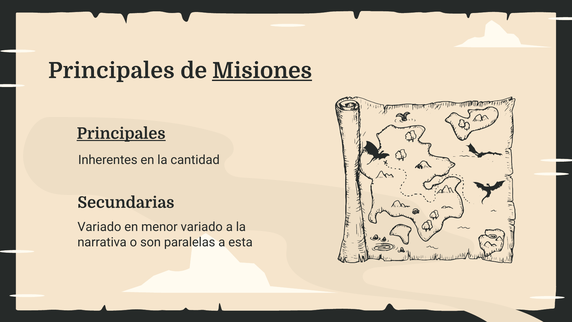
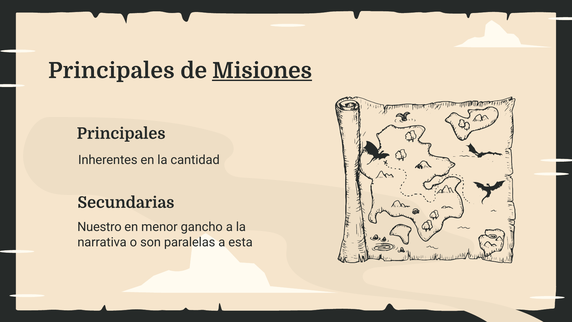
Principales underline: present -> none (121, 133)
Variado: Variado -> Nuestro (99, 227)
menor variado: variado -> gancho (202, 227)
